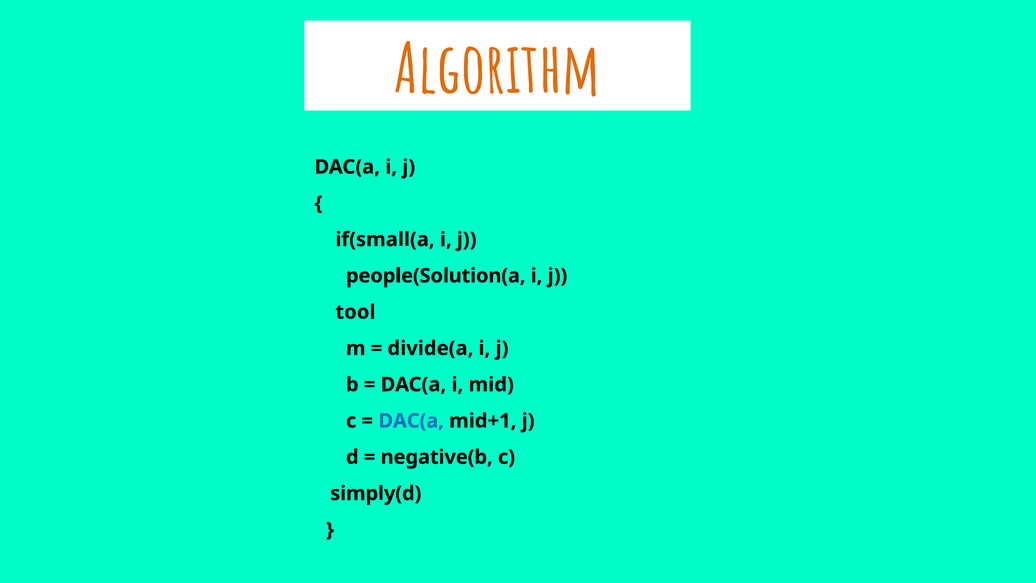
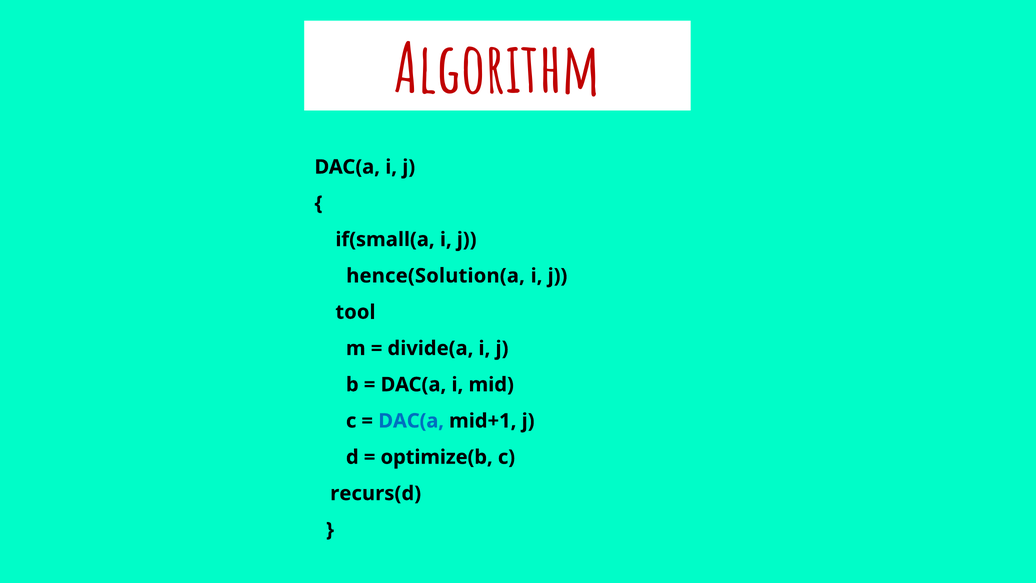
Algorithm colour: orange -> red (497, 70)
people(Solution(a: people(Solution(a -> hence(Solution(a (436, 276)
negative(b: negative(b -> optimize(b (437, 457)
simply(d: simply(d -> recurs(d (376, 493)
